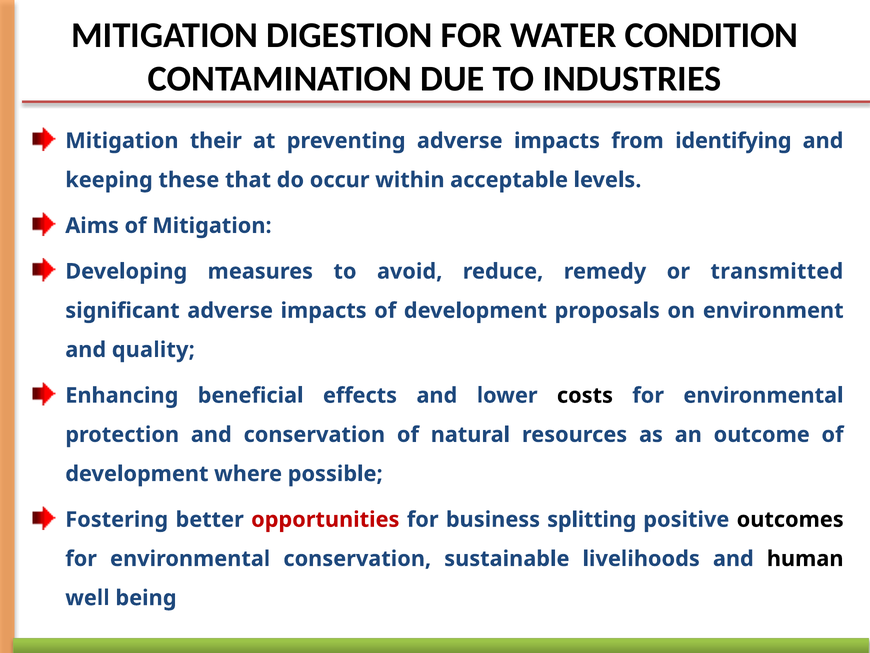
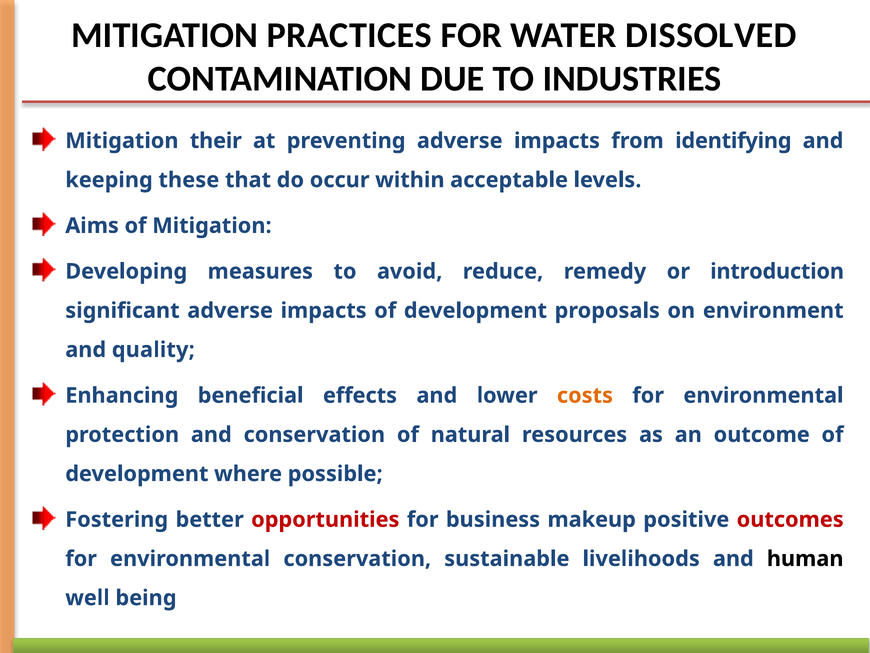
DIGESTION: DIGESTION -> PRACTICES (349, 35)
CONDITION: CONDITION -> DISSOLVED (711, 35)
transmitted: transmitted -> introduction (777, 271)
costs colour: black -> orange (585, 395)
splitting: splitting -> makeup (592, 519)
outcomes colour: black -> red (790, 519)
